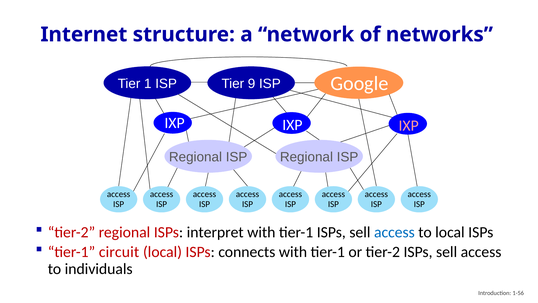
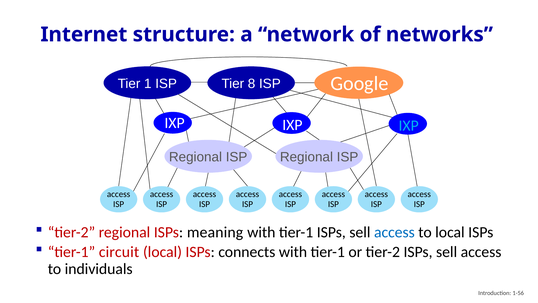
9: 9 -> 8 (252, 84)
IXP colour: pink -> light blue (409, 126)
interpret: interpret -> meaning (215, 232)
